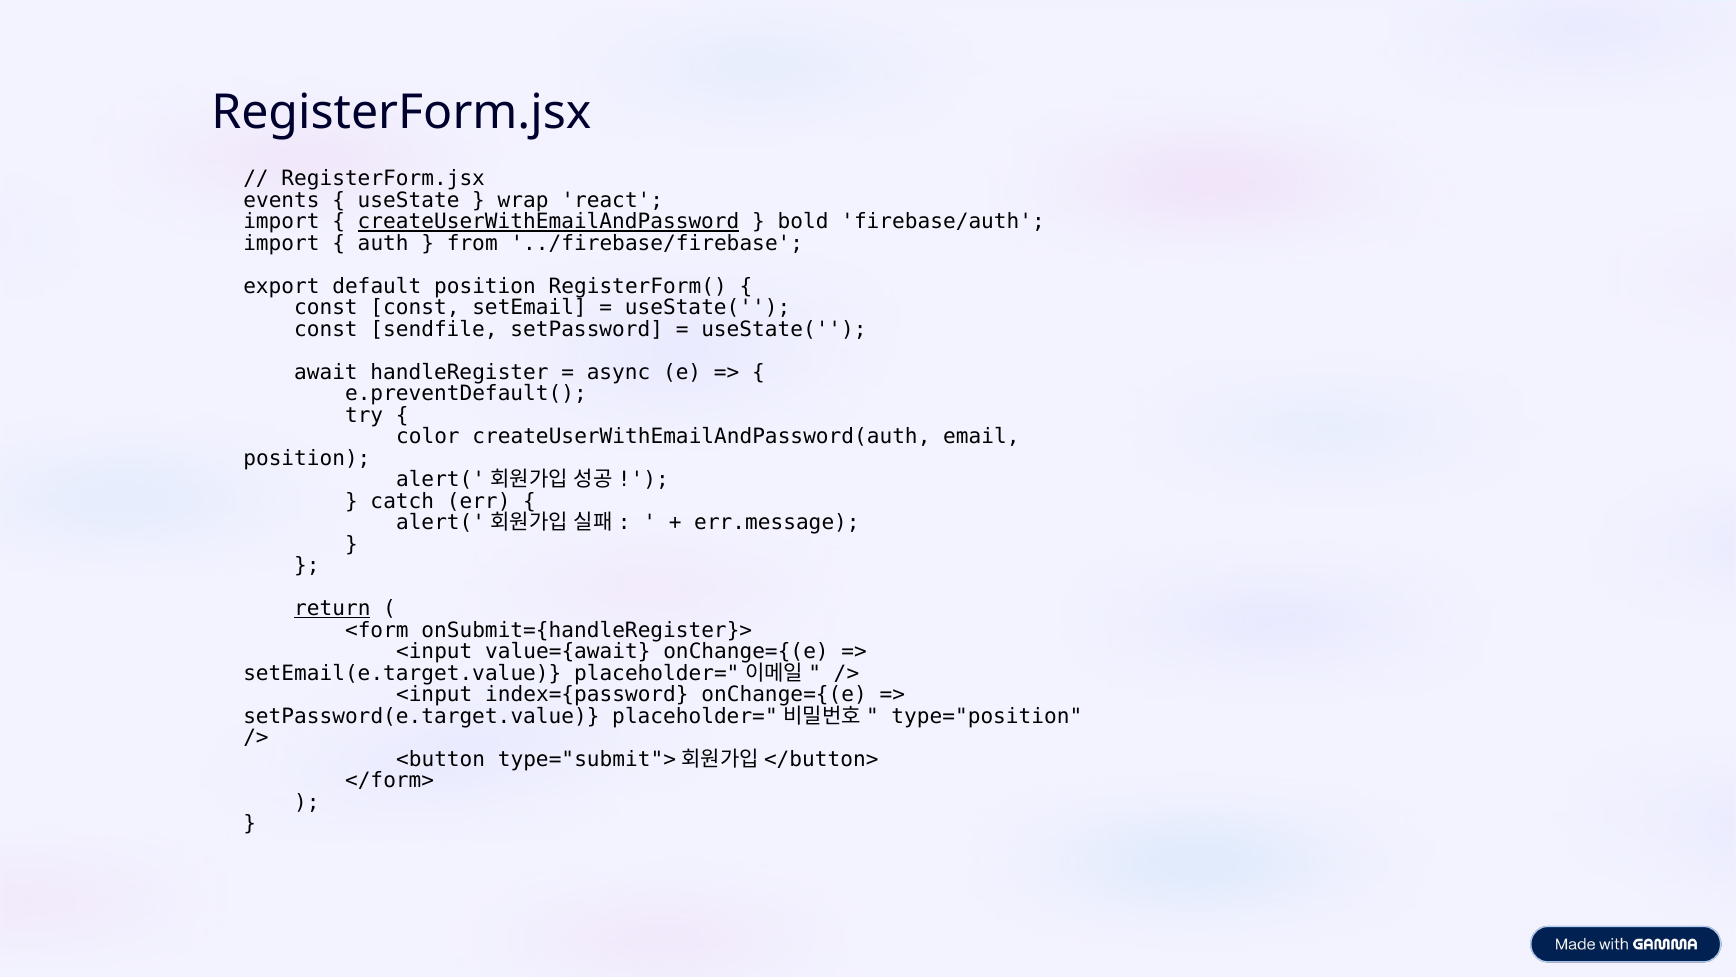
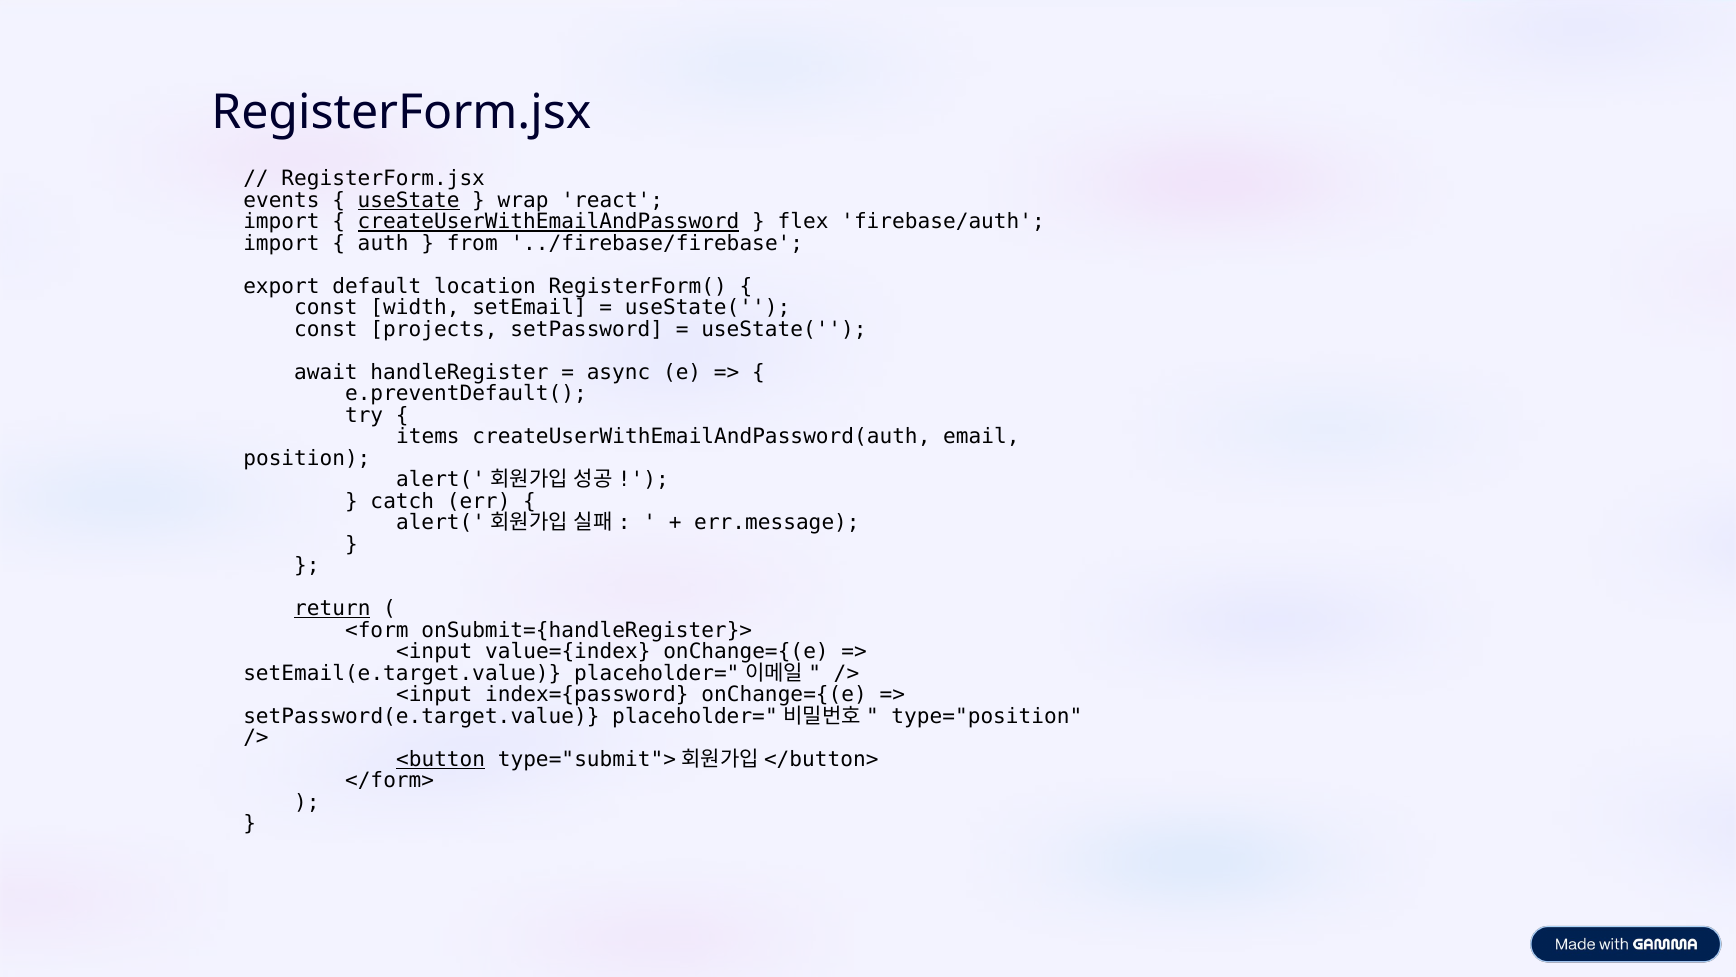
useState underline: none -> present (409, 200)
bold: bold -> flex (803, 222)
default position: position -> location (485, 286)
const const: const -> width (415, 308)
sendfile: sendfile -> projects (434, 329)
color: color -> items (428, 437)
value={await: value={await -> value={index (568, 651)
<button underline: none -> present (441, 759)
